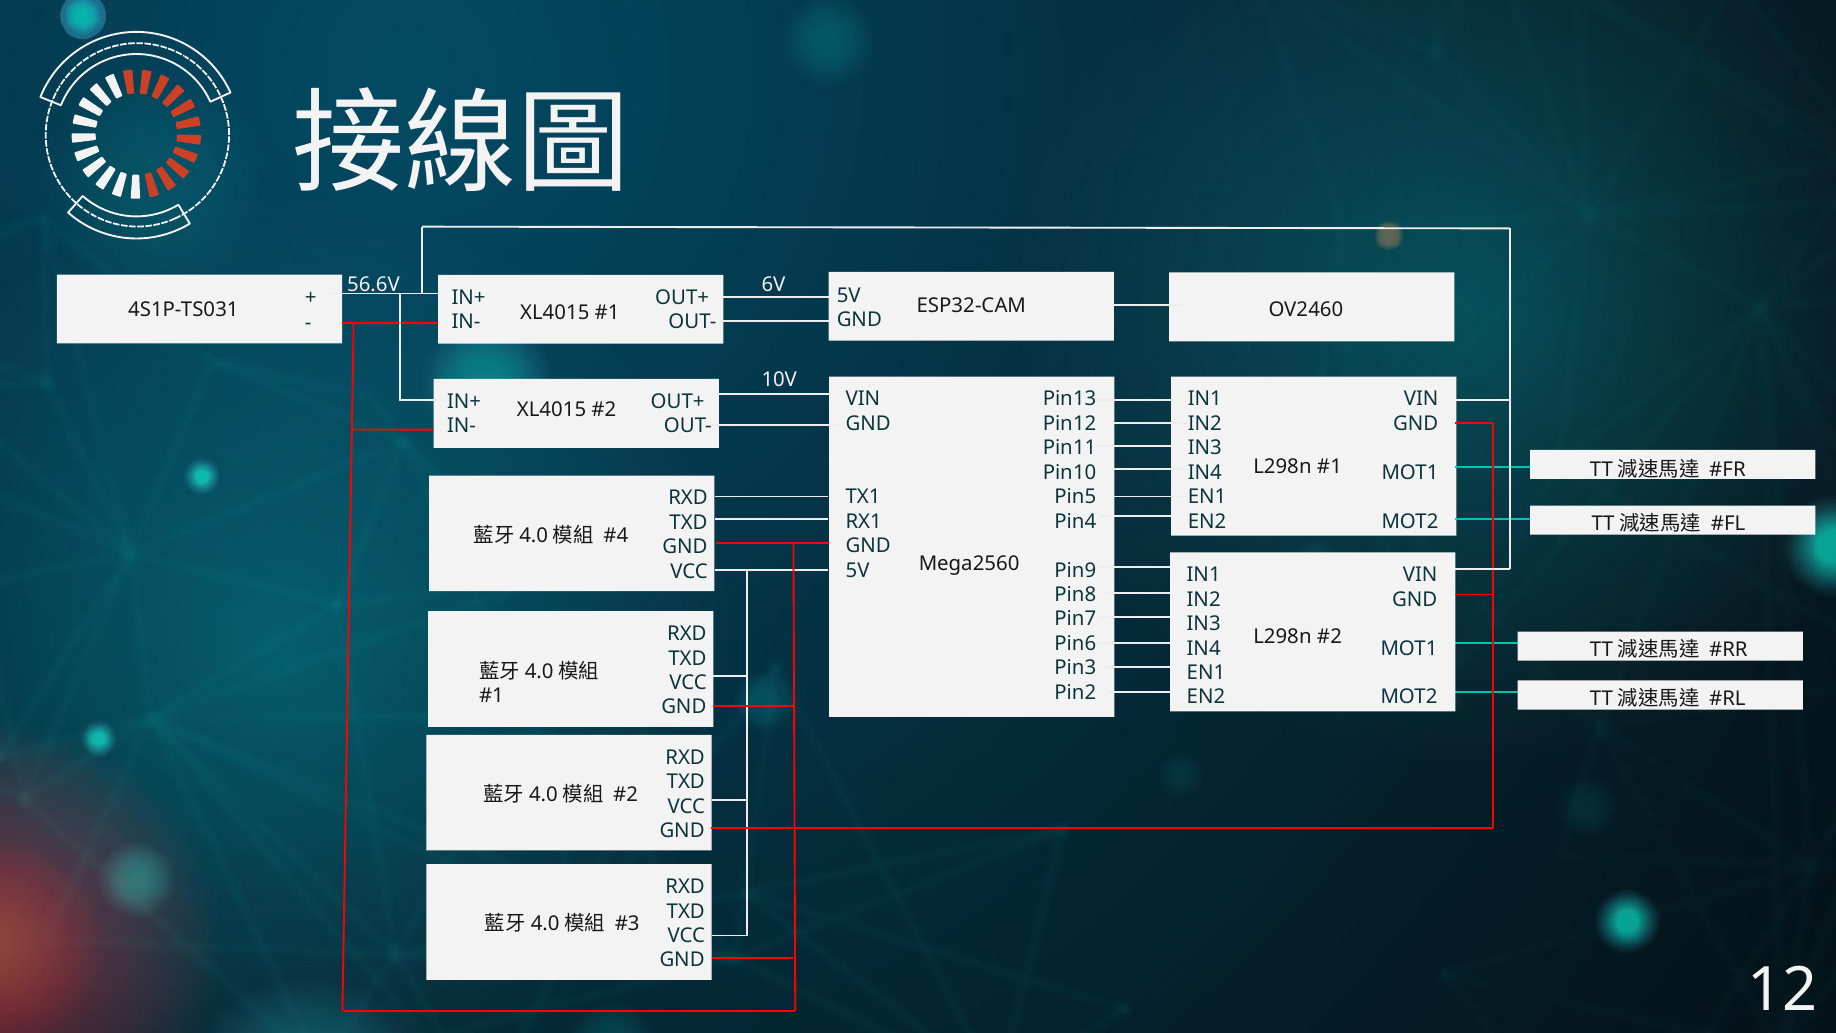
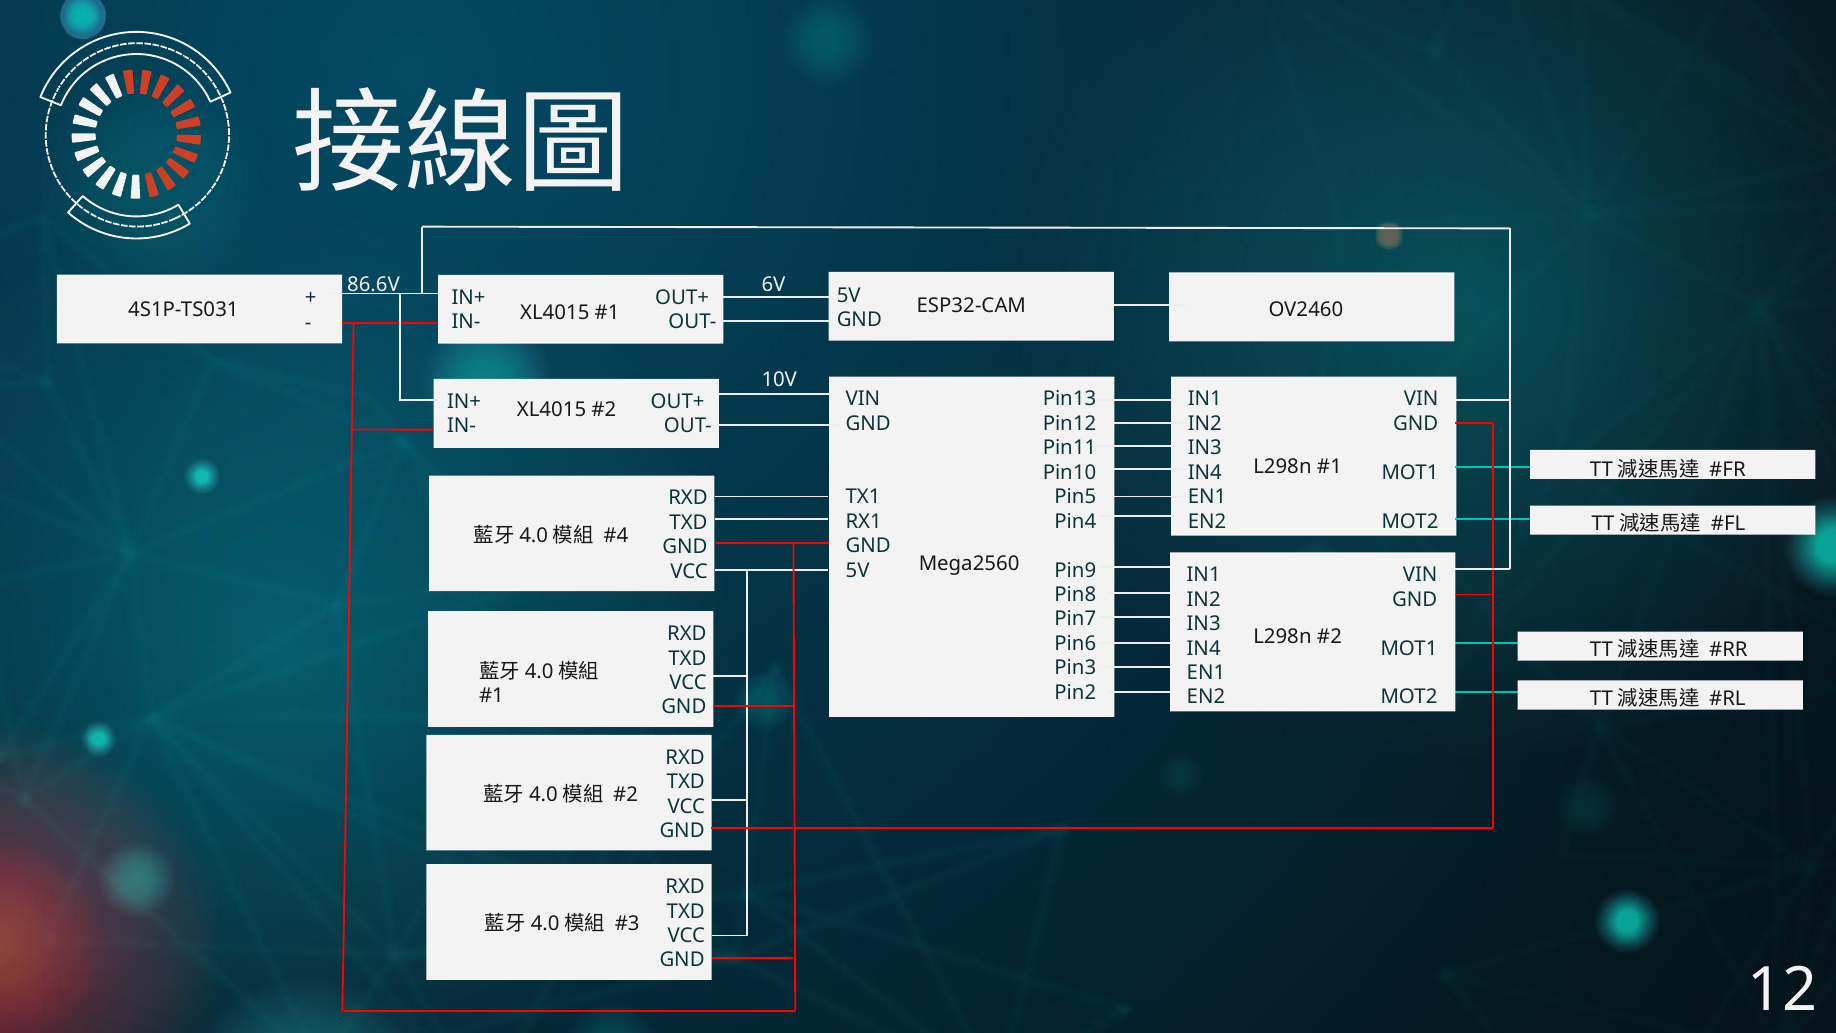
56.6V: 56.6V -> 86.6V (373, 284)
